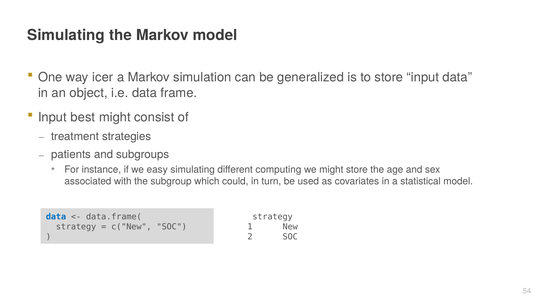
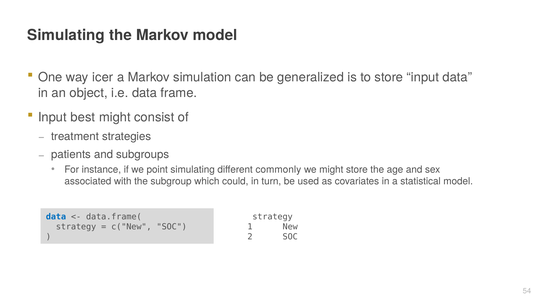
easy: easy -> point (157, 170)
computing: computing -> commonly (278, 170)
